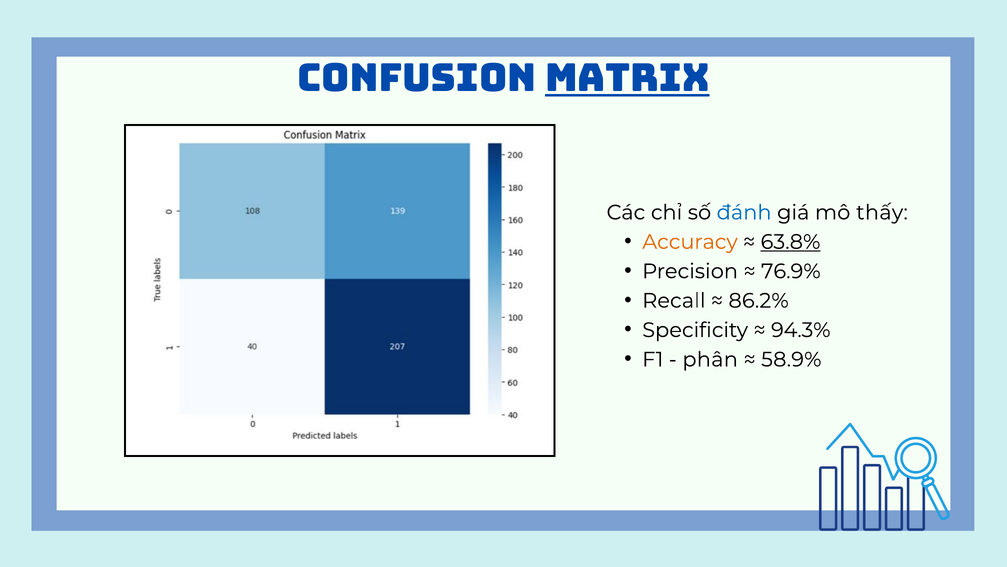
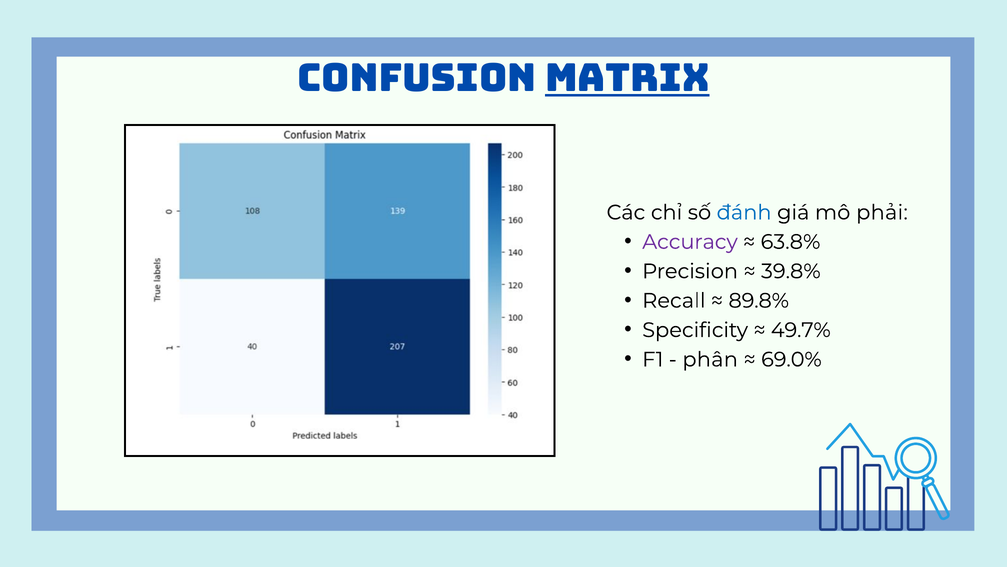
thấy: thấy -> phải (882, 212)
Accuracy colour: orange -> purple (690, 242)
63.8% underline: present -> none (790, 242)
76.9%: 76.9% -> 39.8% (791, 271)
86.2%: 86.2% -> 89.8% (759, 300)
94.3%: 94.3% -> 49.7% (801, 330)
58.9%: 58.9% -> 69.0% (791, 359)
